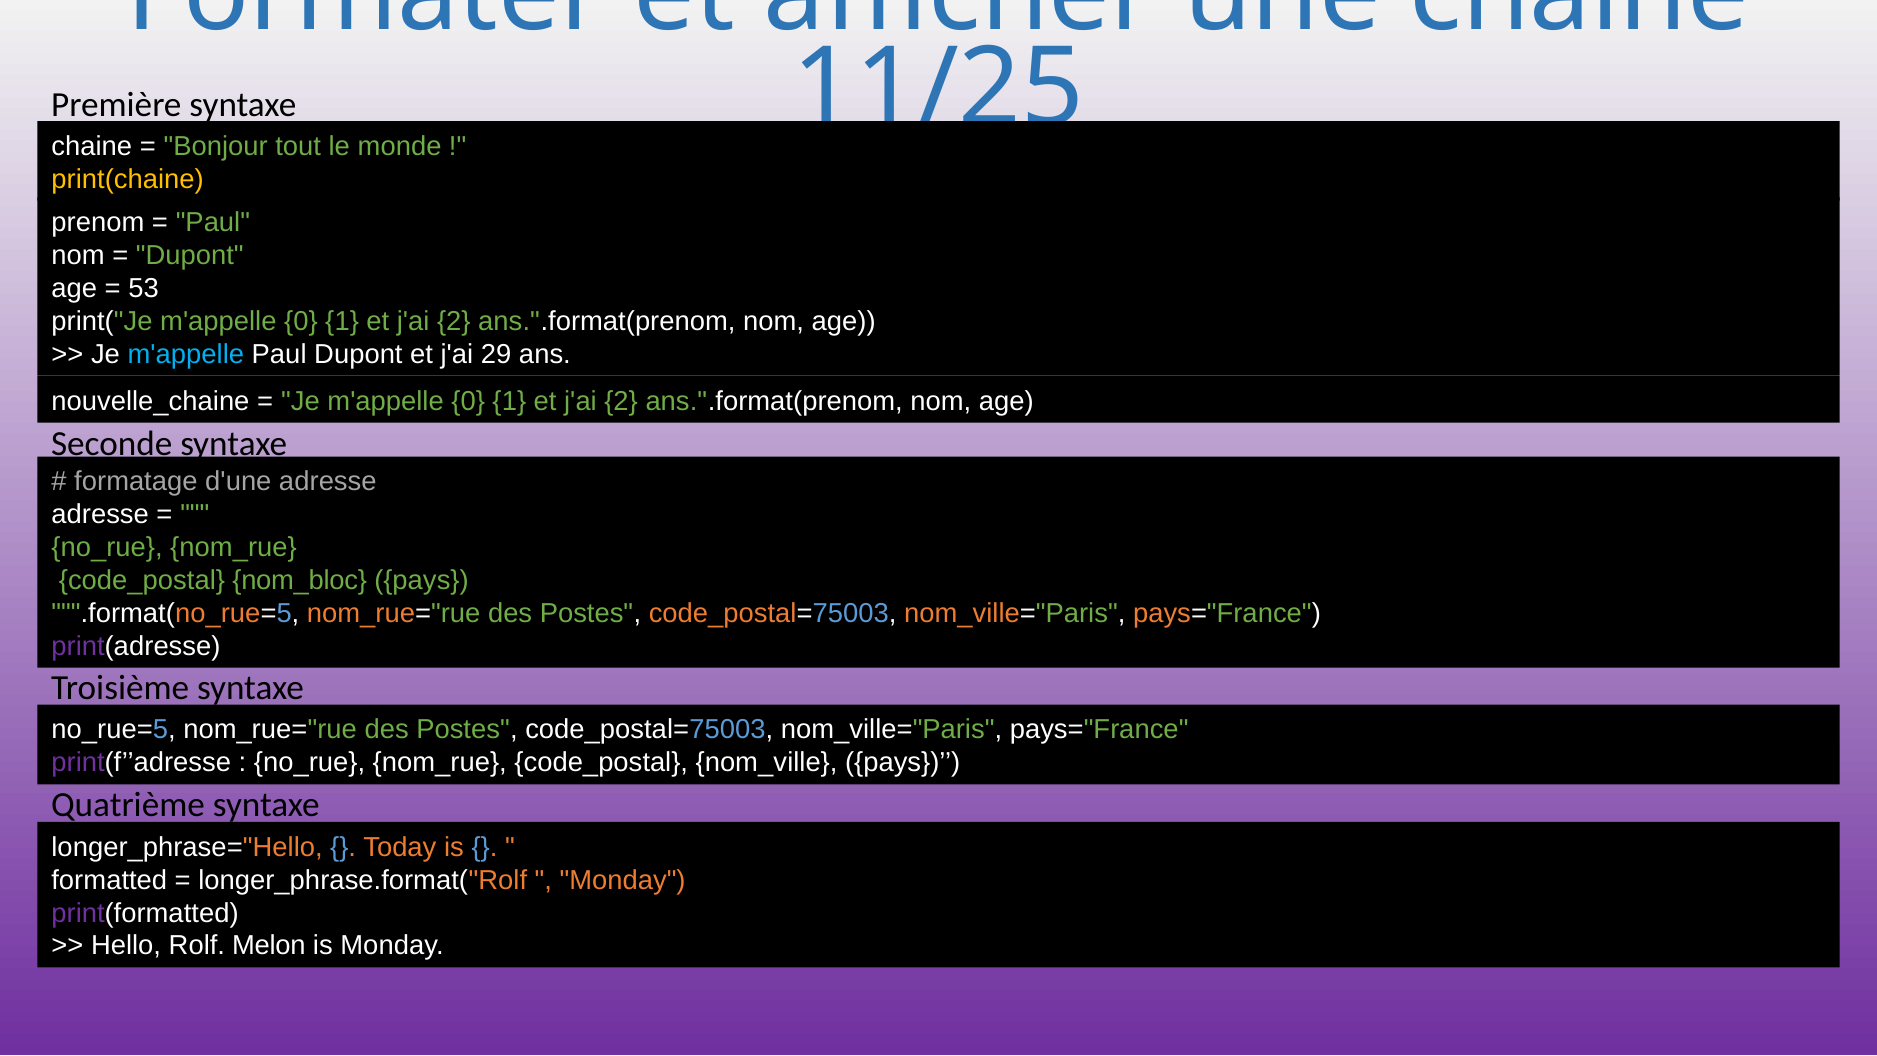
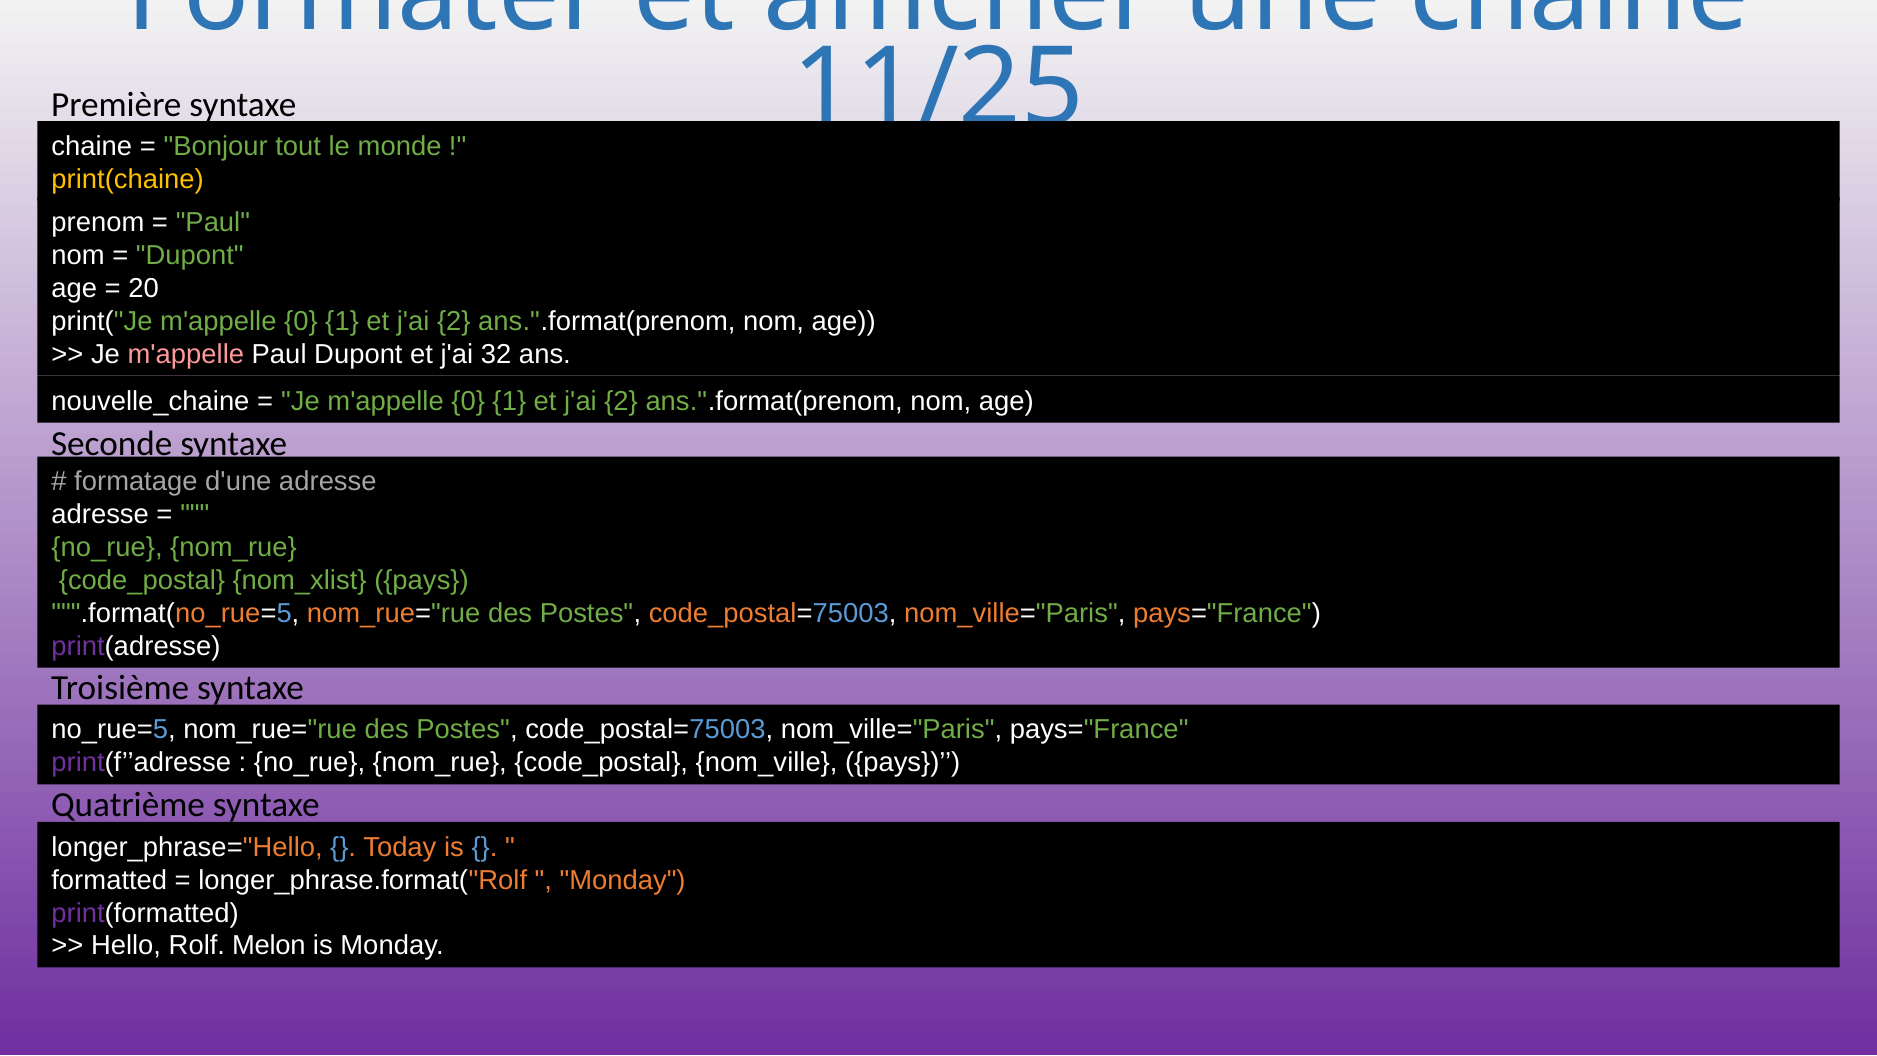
53: 53 -> 20 (144, 288)
m'appelle colour: light blue -> pink (186, 354)
29: 29 -> 32 (496, 354)
nom_bloc: nom_bloc -> nom_xlist (300, 580)
